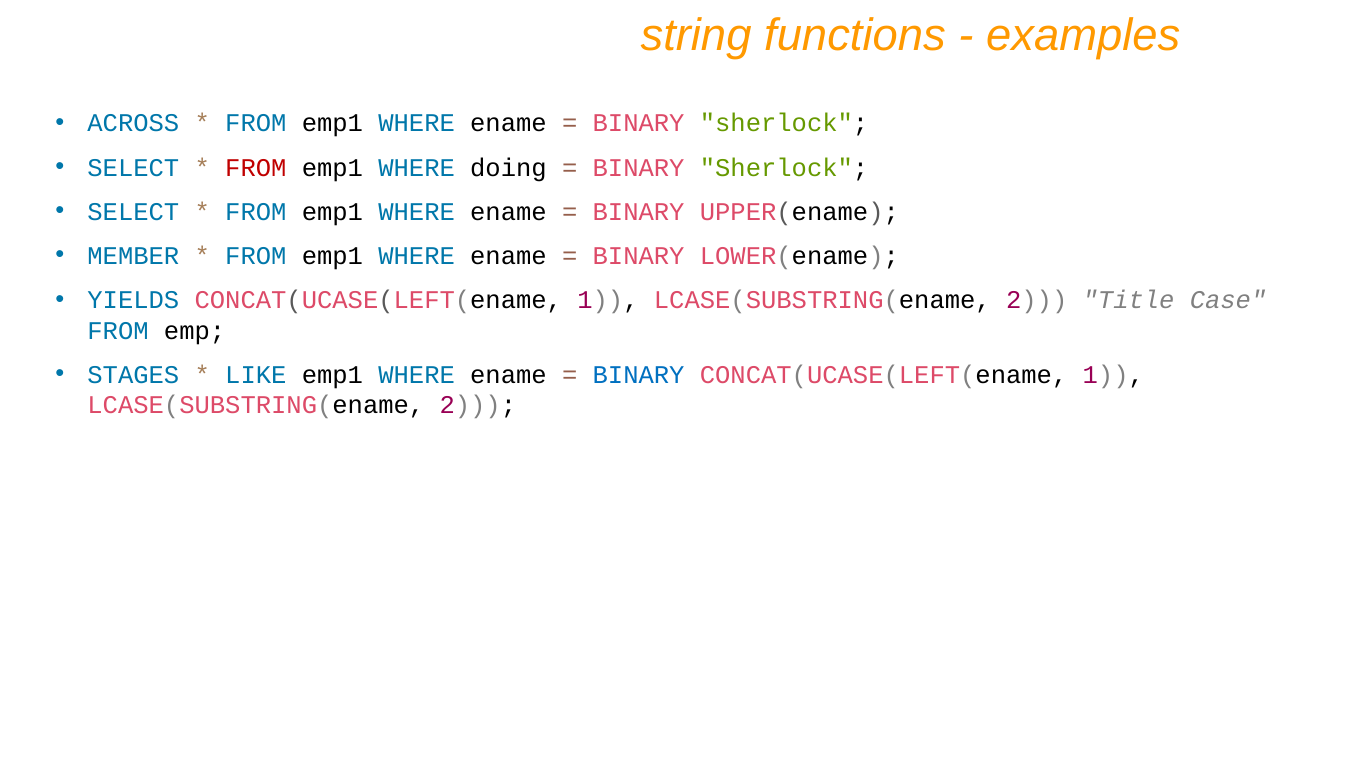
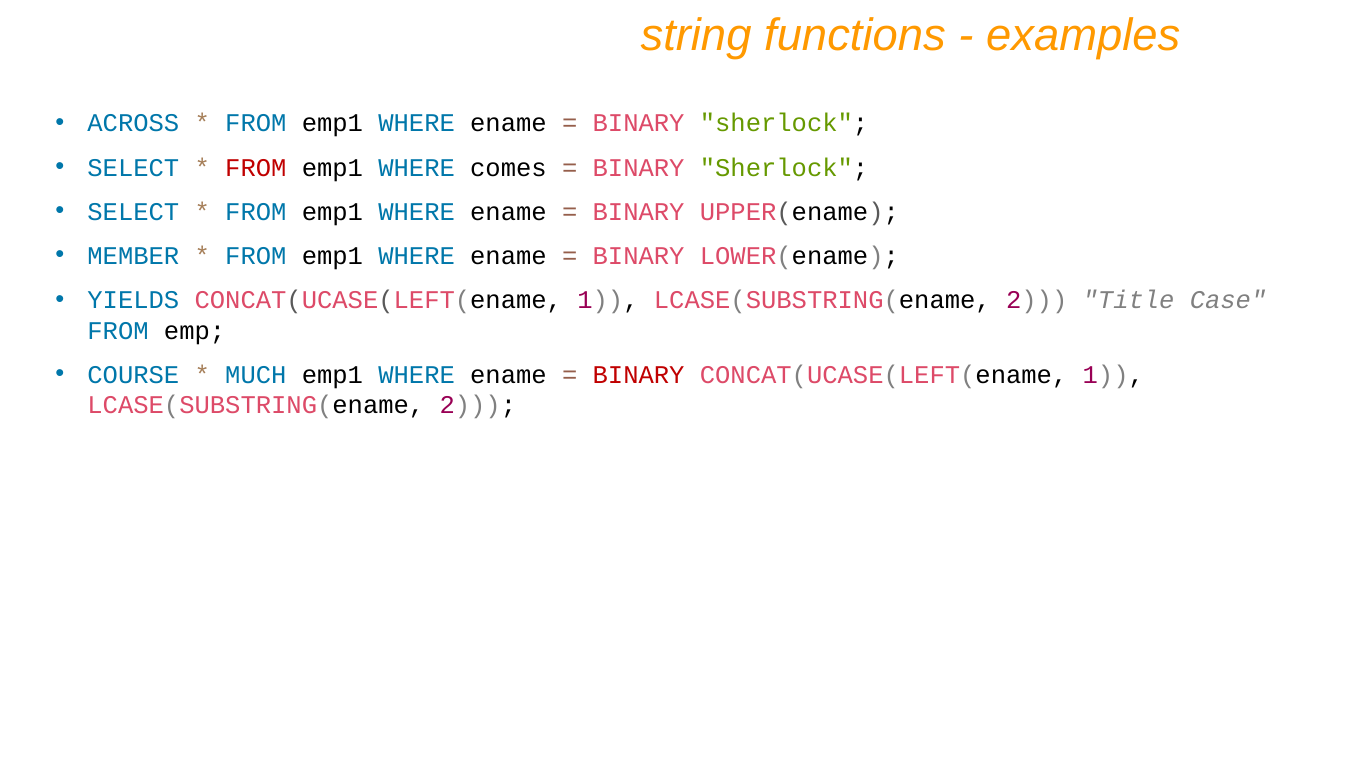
doing: doing -> comes (508, 168)
STAGES: STAGES -> COURSE (133, 375)
LIKE: LIKE -> MUCH (256, 375)
BINARY colour: blue -> red (639, 375)
